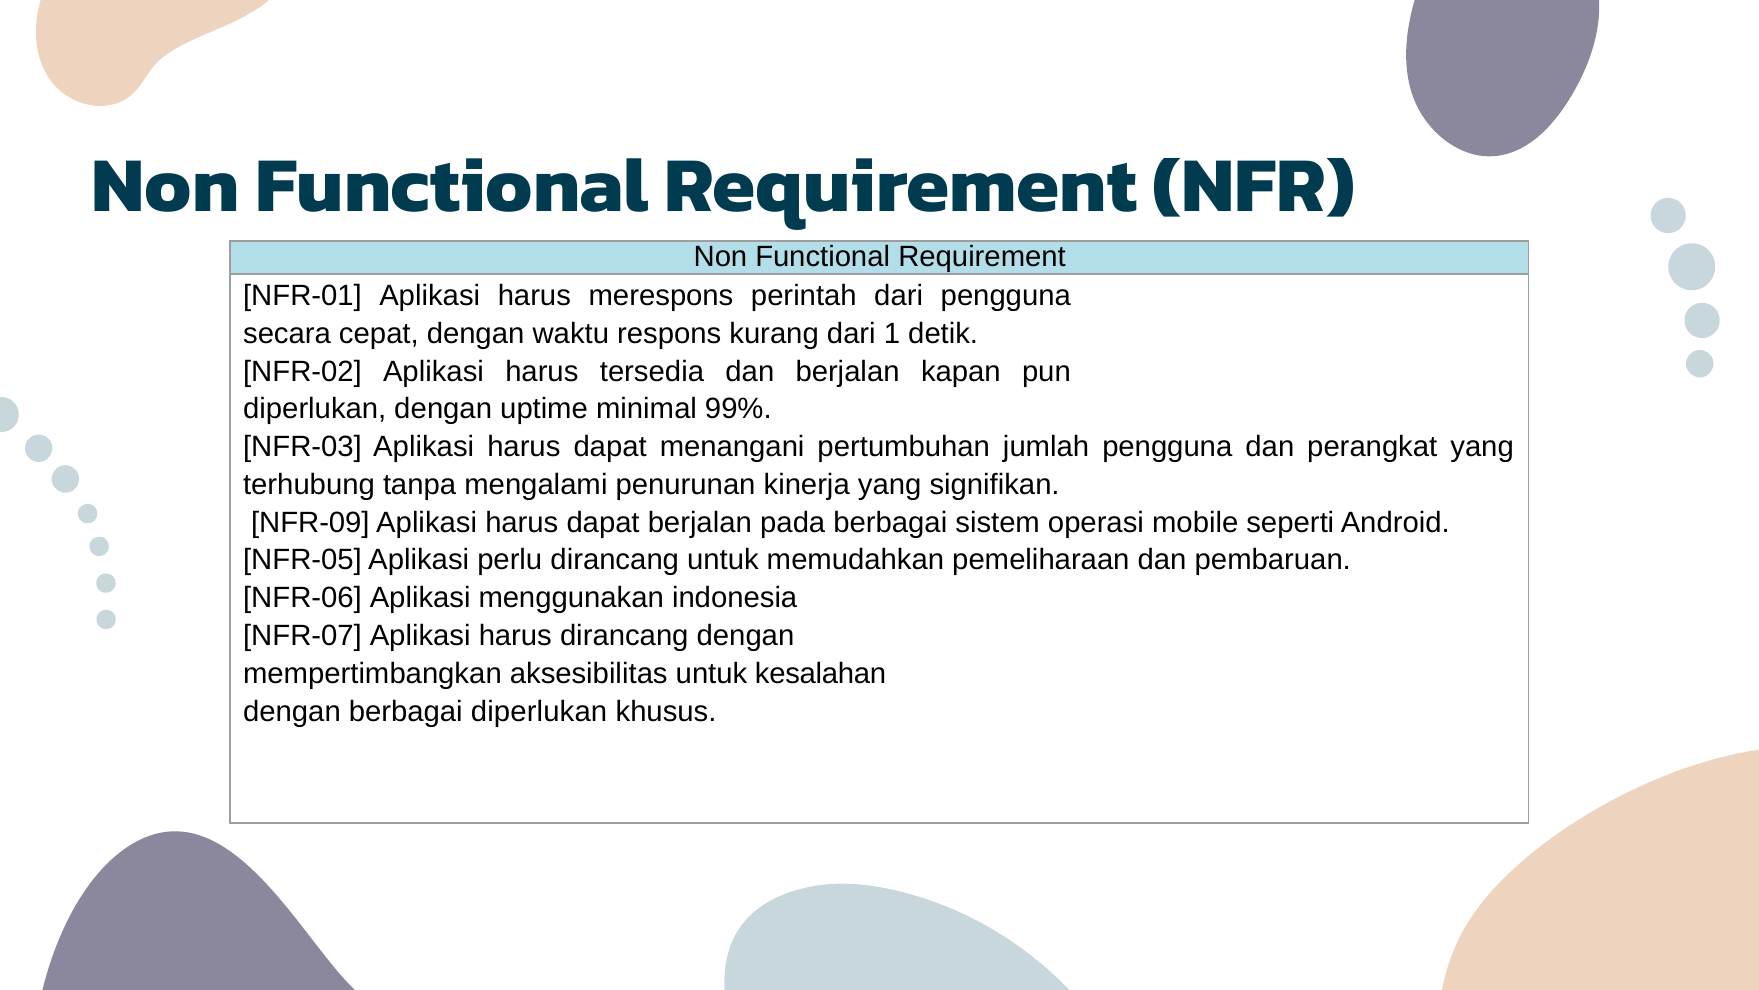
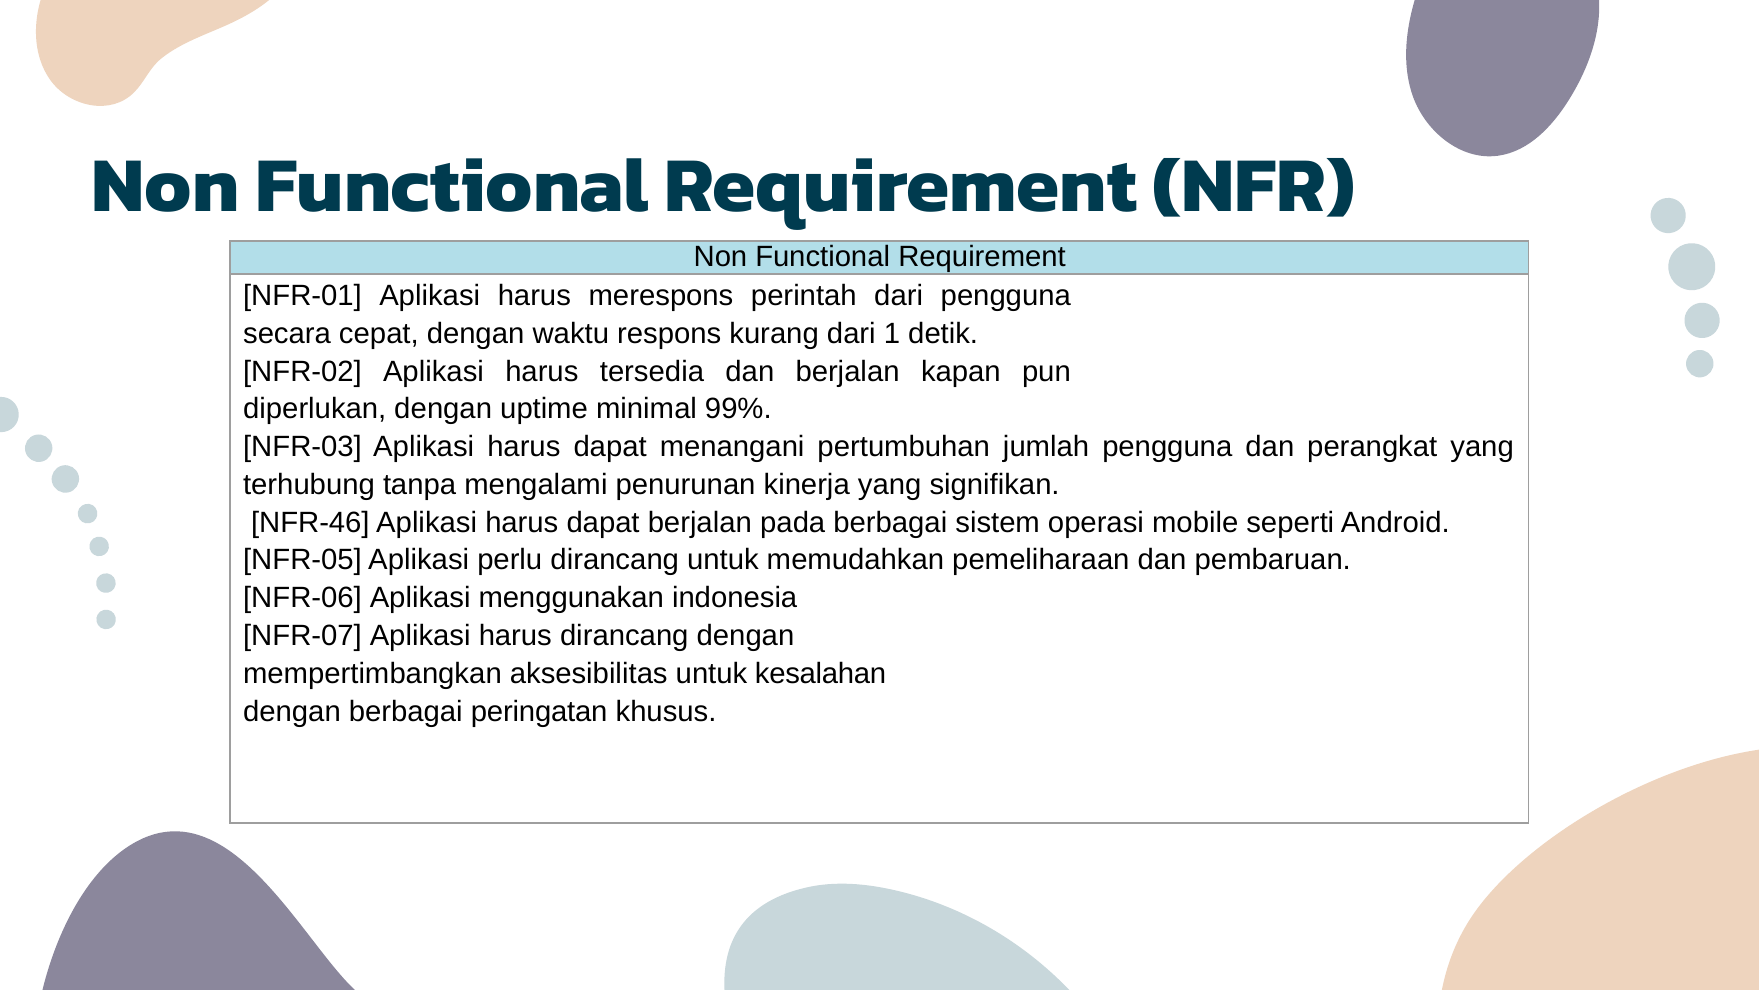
NFR-09: NFR-09 -> NFR-46 (310, 522)
berbagai diperlukan: diperlukan -> peringatan (539, 711)
